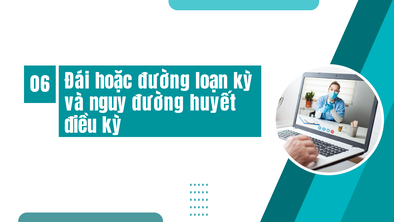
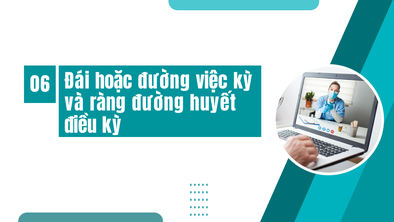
loạn: loạn -> việc (212, 82)
nguy: nguy -> ràng (108, 104)
